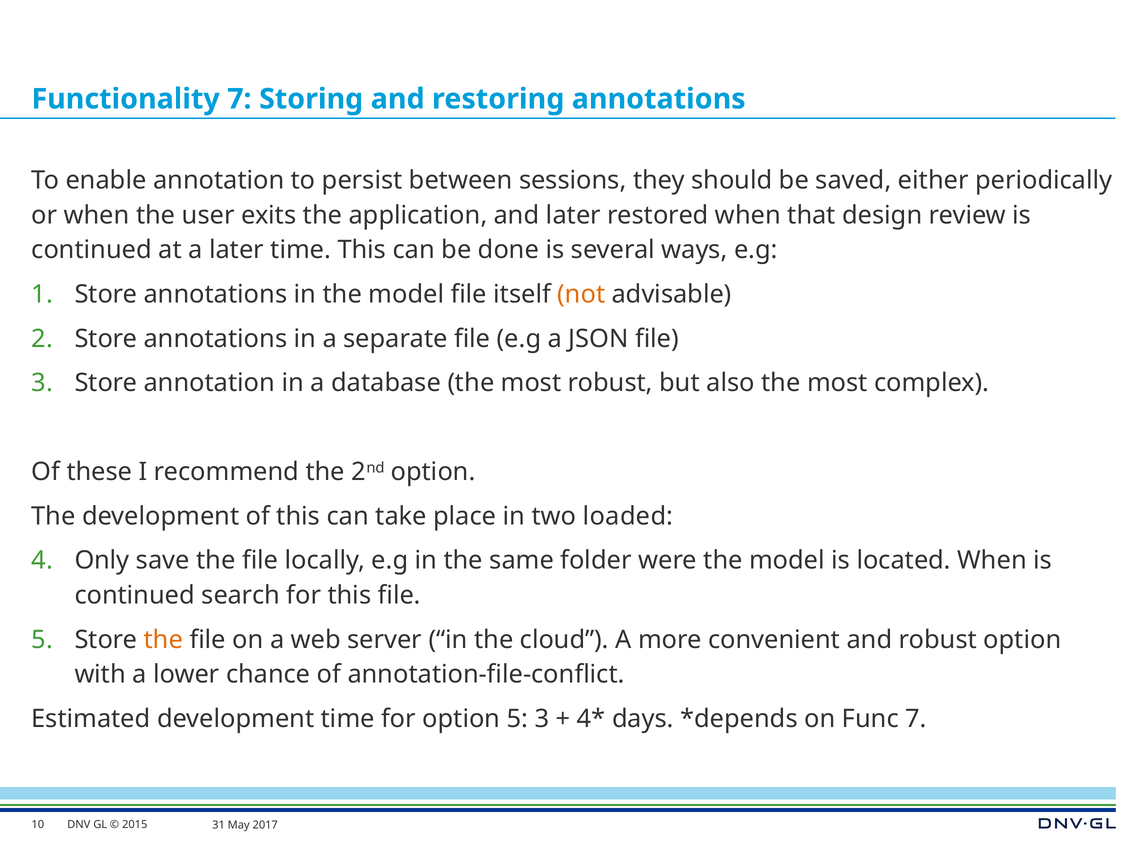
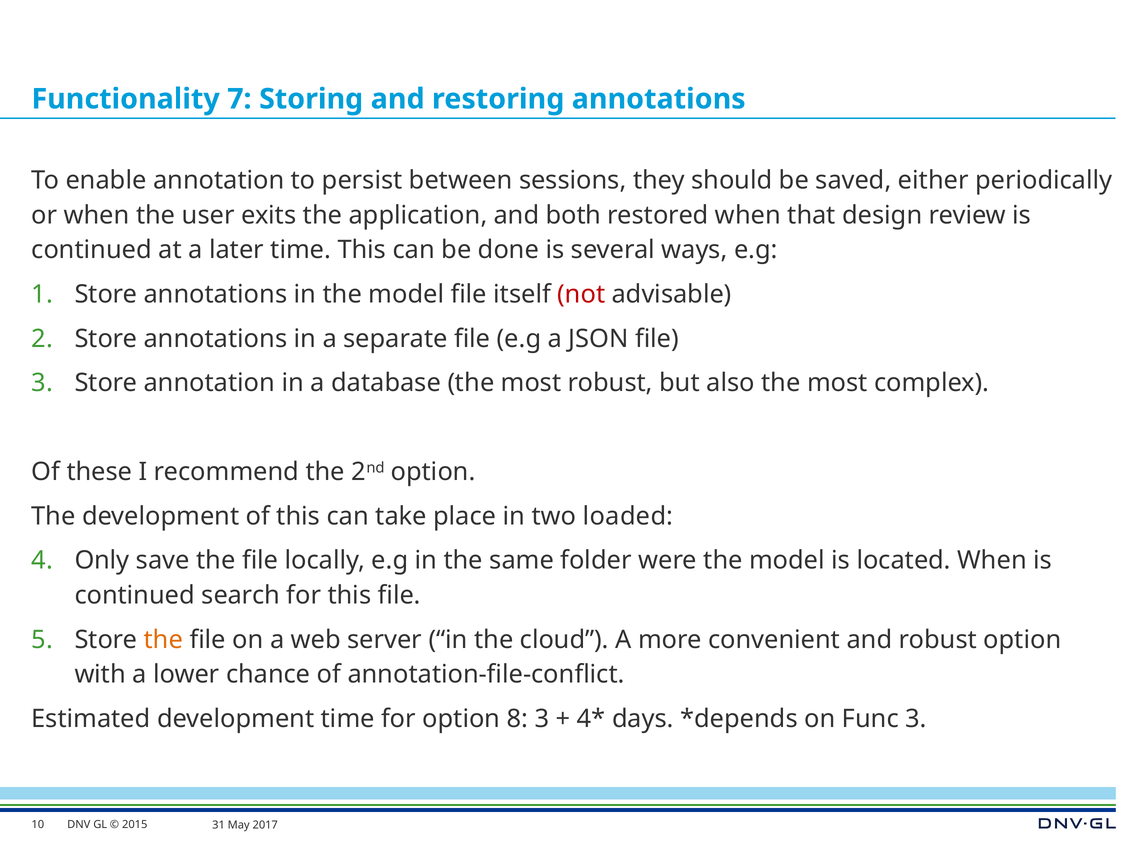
and later: later -> both (574, 215)
not colour: orange -> red (581, 294)
option 5: 5 -> 8 (517, 719)
Func 7: 7 -> 3 (916, 719)
